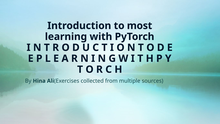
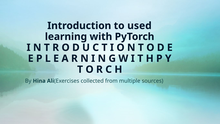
most: most -> used (139, 26)
